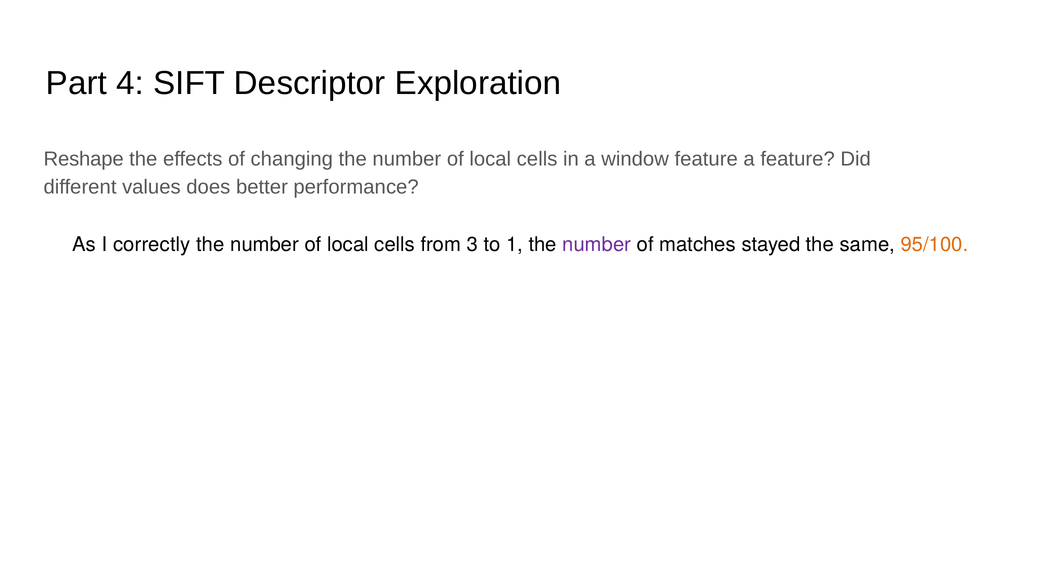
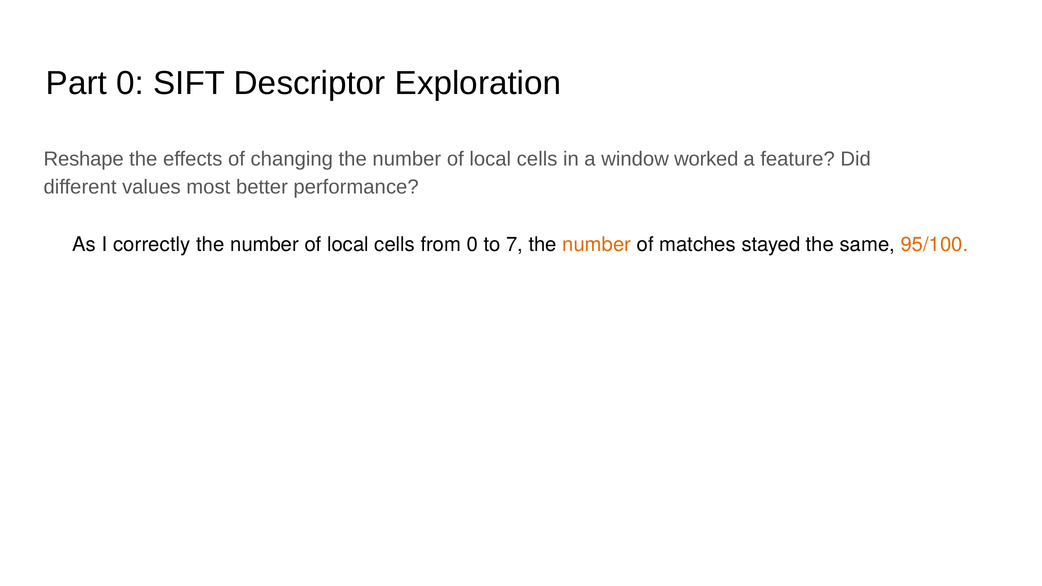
Part 4: 4 -> 0 (130, 83)
window feature: feature -> worked (706, 159)
does: does -> most (208, 187)
from 3: 3 -> 0 (472, 245)
1: 1 -> 7 (515, 245)
number colour: purple -> orange (597, 245)
